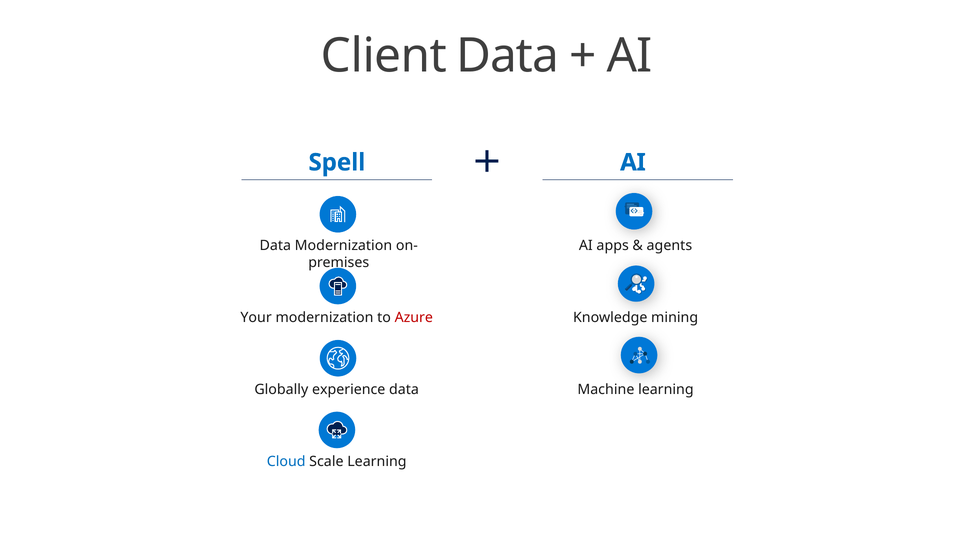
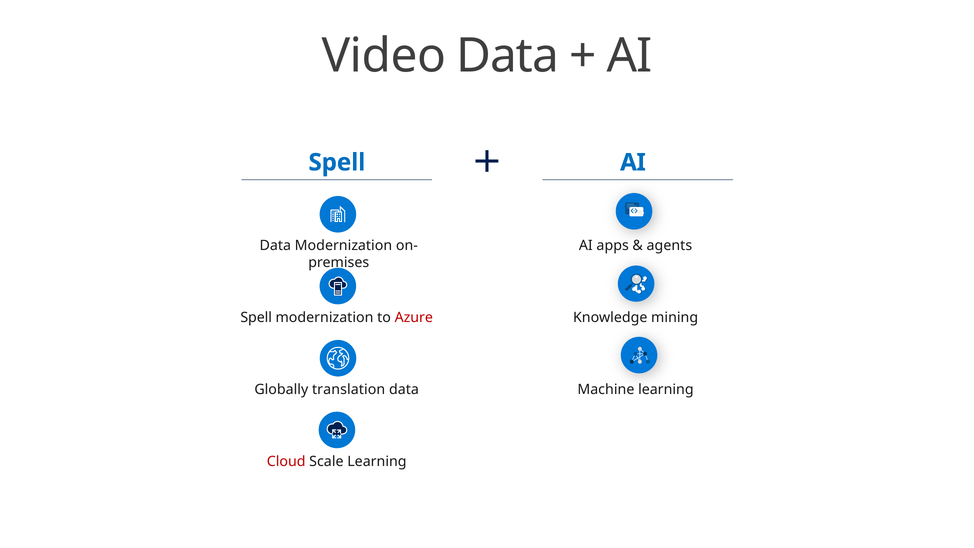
Client: Client -> Video (384, 56)
Your: Your -> Spell (256, 318)
experience: experience -> translation (349, 390)
Cloud colour: blue -> red (286, 462)
